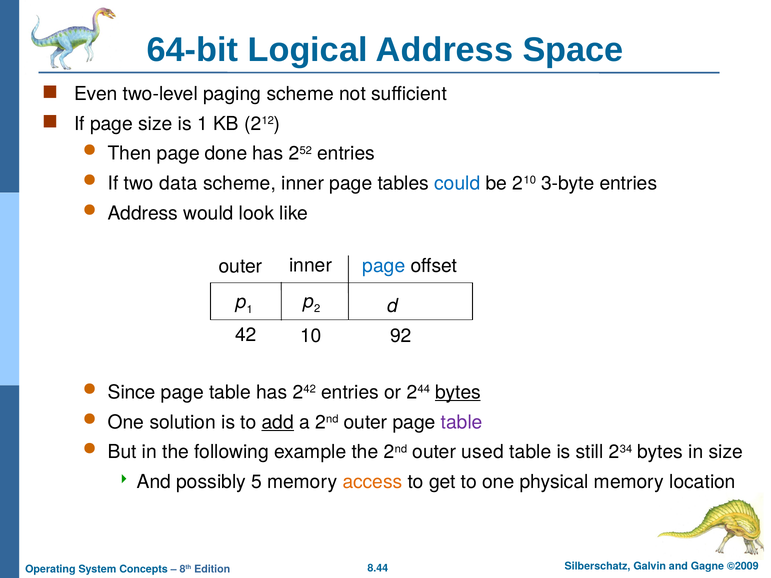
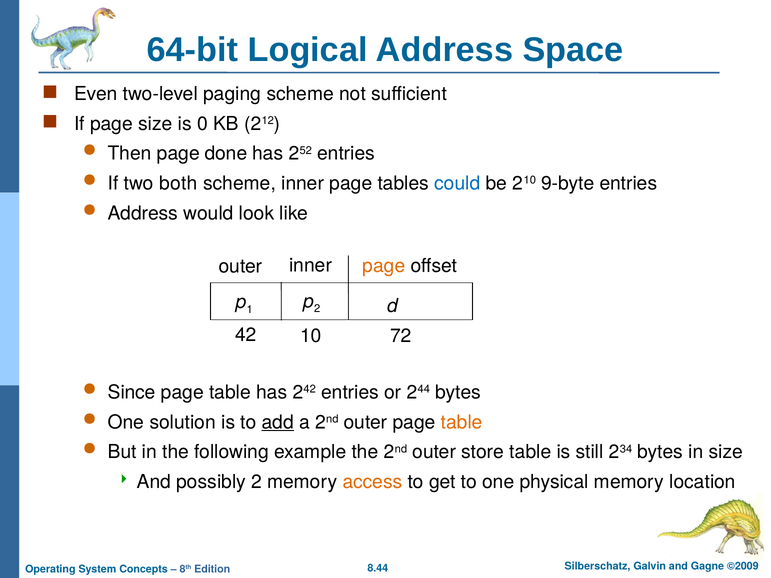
is 1: 1 -> 0 (202, 124)
data: data -> both (178, 183)
3-byte: 3-byte -> 9-byte (568, 183)
page colour: blue -> orange (384, 266)
92: 92 -> 72 (401, 336)
bytes underline: present -> none (458, 393)
table colour: purple -> orange (462, 422)
used: used -> store (483, 452)
possibly 5: 5 -> 2 (256, 482)
